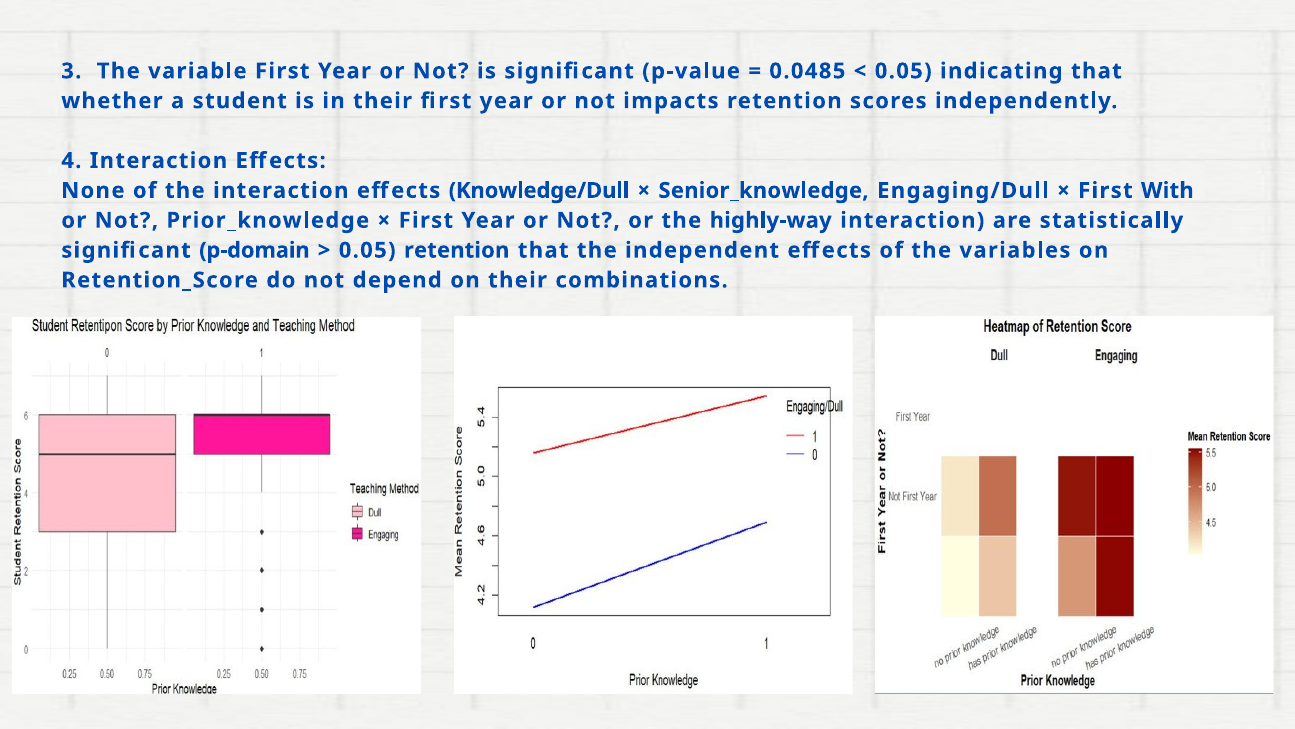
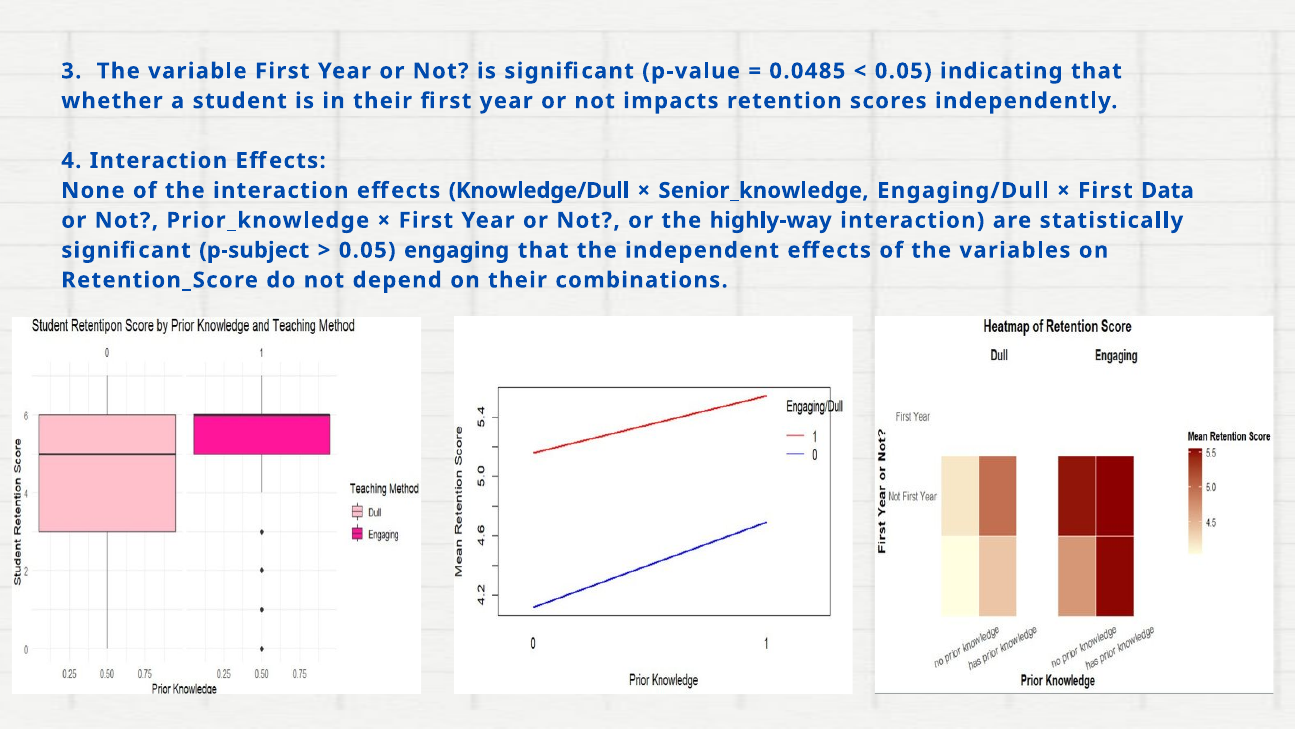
With: With -> Data (1167, 190)
p-domain: p-domain -> p-subject (254, 250)
0.05 retention: retention -> engaging (457, 250)
